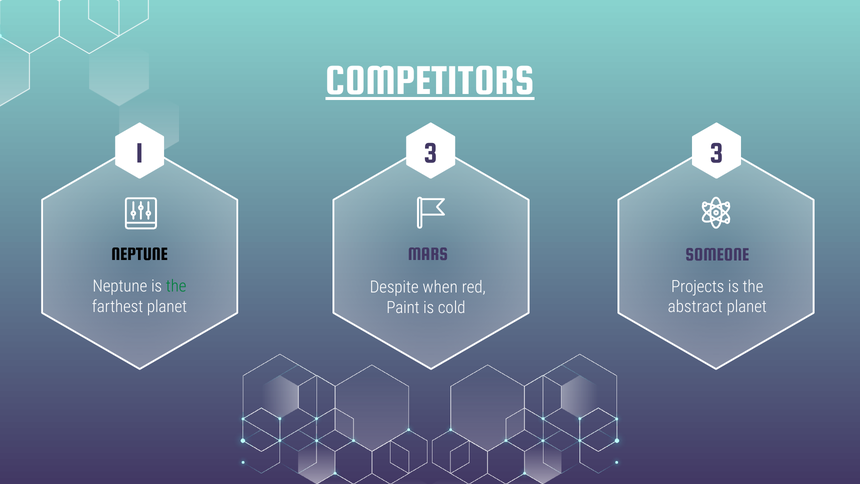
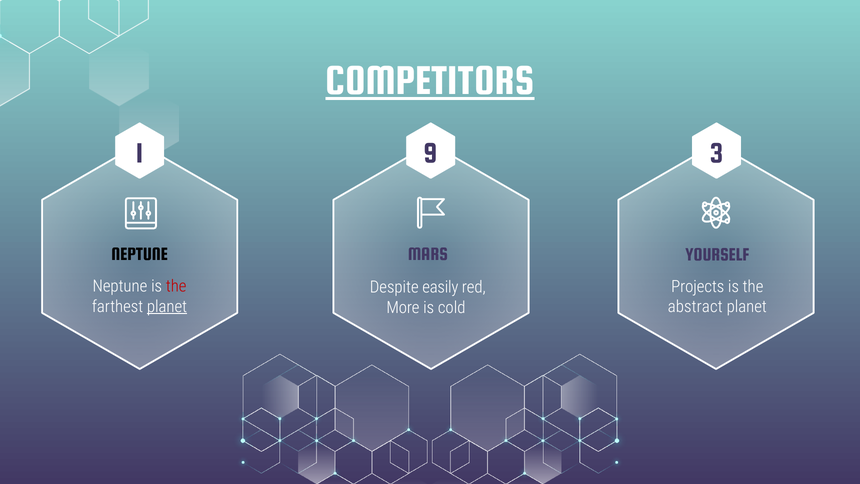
1 3: 3 -> 9 (431, 153)
SOMEONE: SOMEONE -> YOURSELF (717, 254)
the colour: green -> red (176, 286)
when: when -> easily (440, 287)
planet underline: none -> present (167, 306)
Paint: Paint -> More (403, 307)
